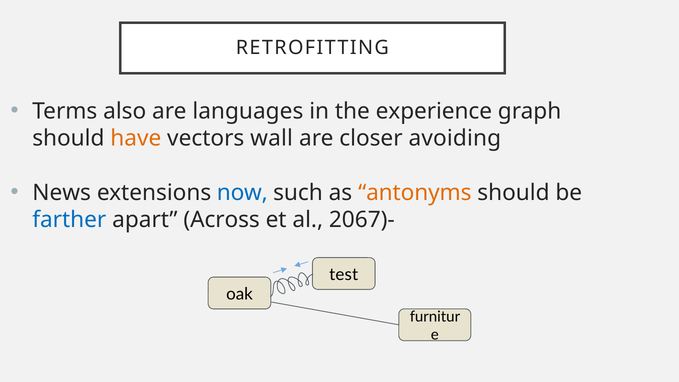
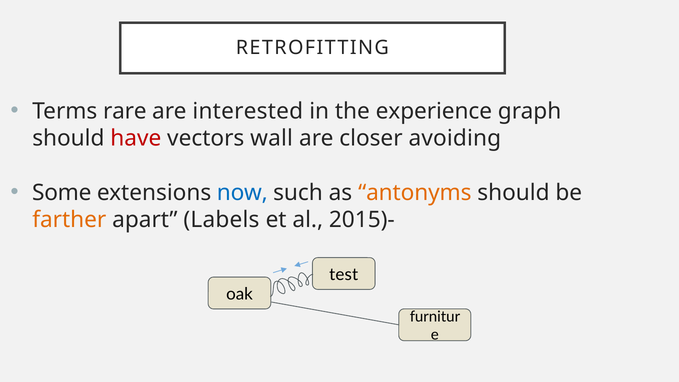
also: also -> rare (125, 111)
languages: languages -> interested (248, 111)
have colour: orange -> red (136, 138)
News: News -> Some (62, 193)
farther colour: blue -> orange (69, 220)
Across: Across -> Labels (221, 220)
2067)-: 2067)- -> 2015)- (362, 220)
